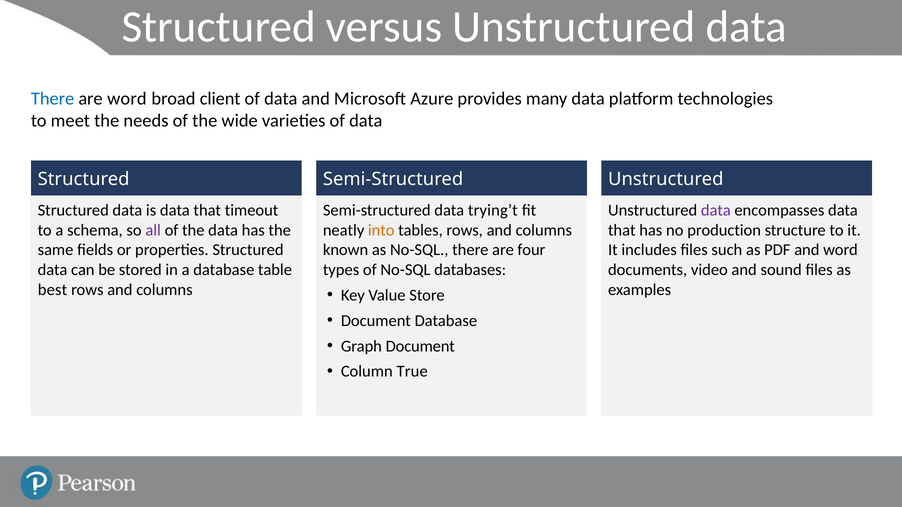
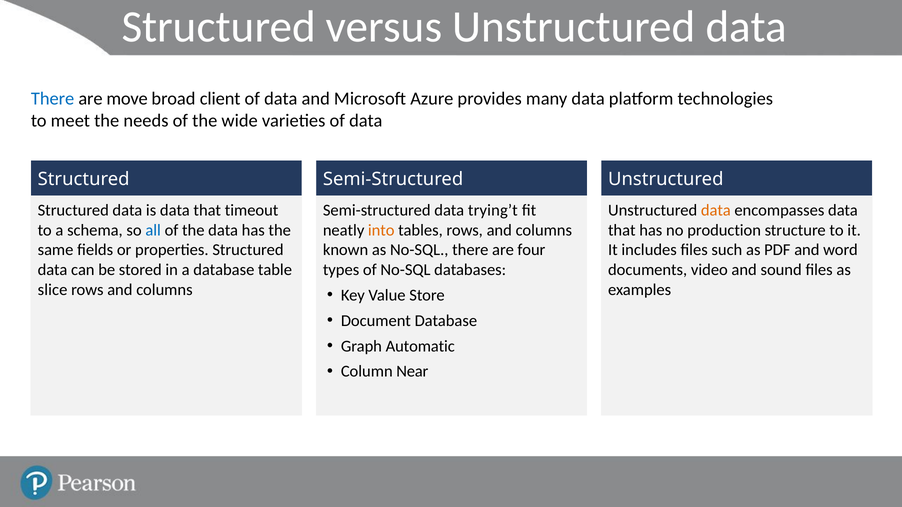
are word: word -> move (127, 99)
data colour: purple -> orange (716, 210)
all colour: purple -> blue (153, 230)
best: best -> slice (53, 290)
Graph Document: Document -> Automatic (420, 346)
True: True -> Near (412, 372)
